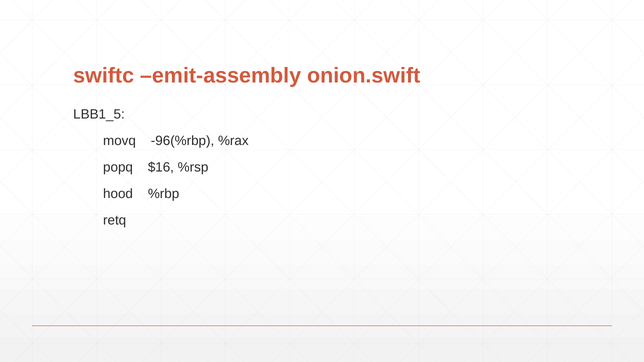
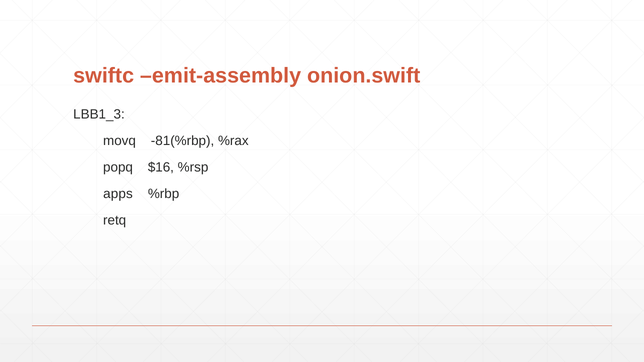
LBB1_5: LBB1_5 -> LBB1_3 (99, 114)
-96(%rbp: -96(%rbp -> -81(%rbp (183, 141)
hood: hood -> apps (118, 194)
